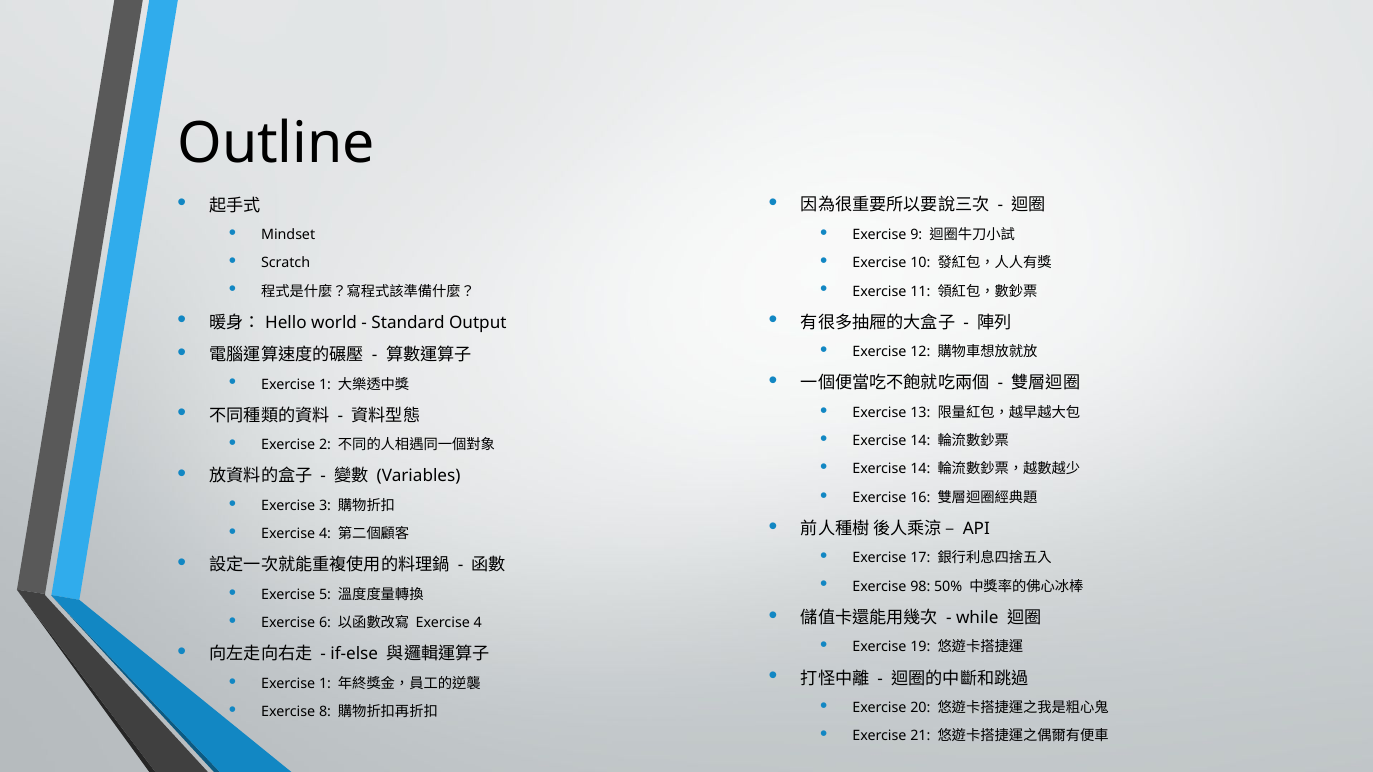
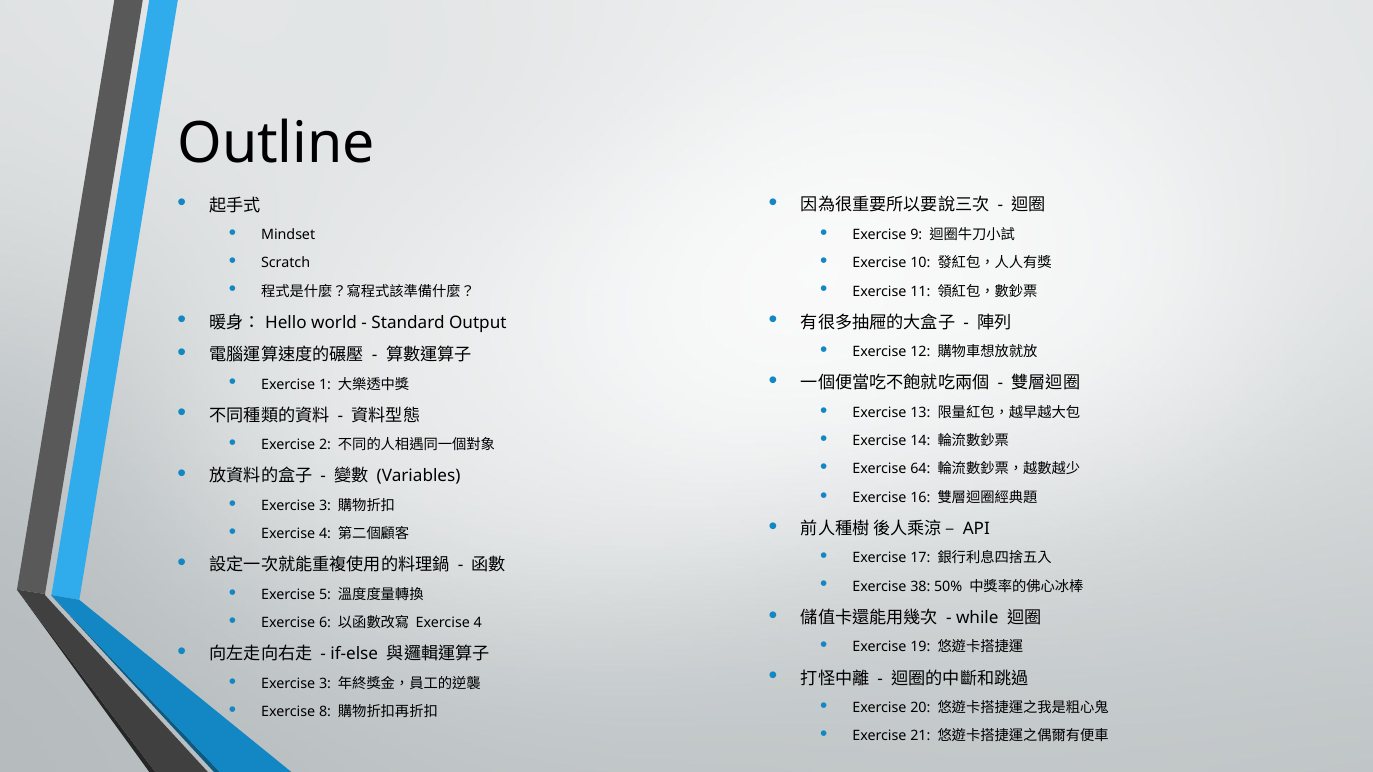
14: 14 -> 64 (920, 469)
98: 98 -> 38 (920, 587)
1: 1 -> 3 (325, 684)
